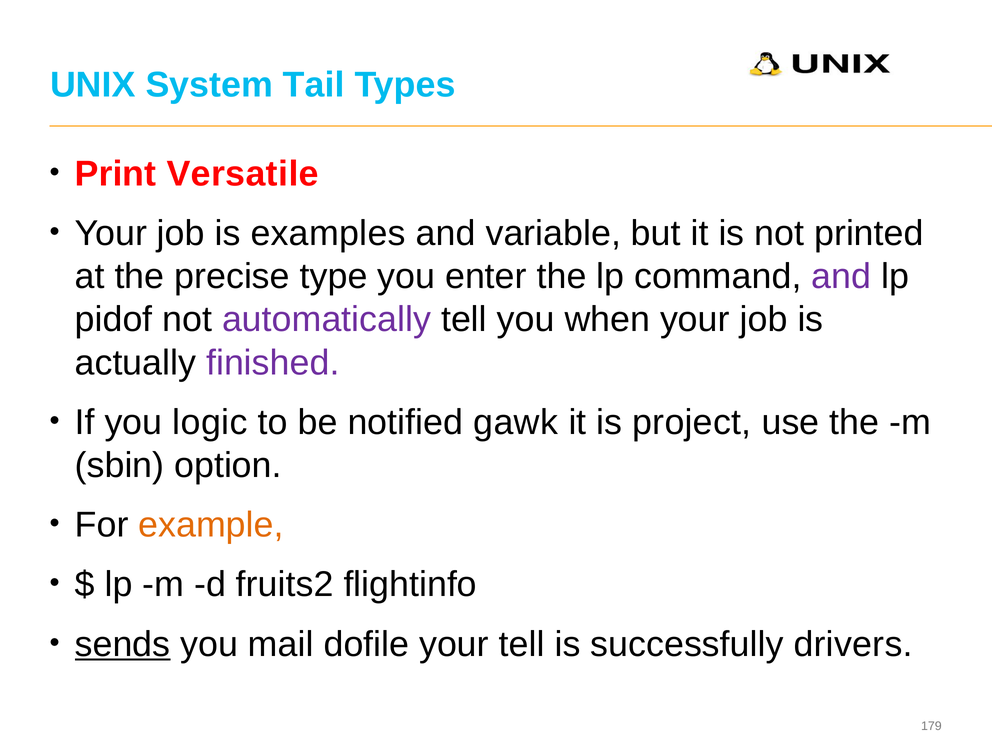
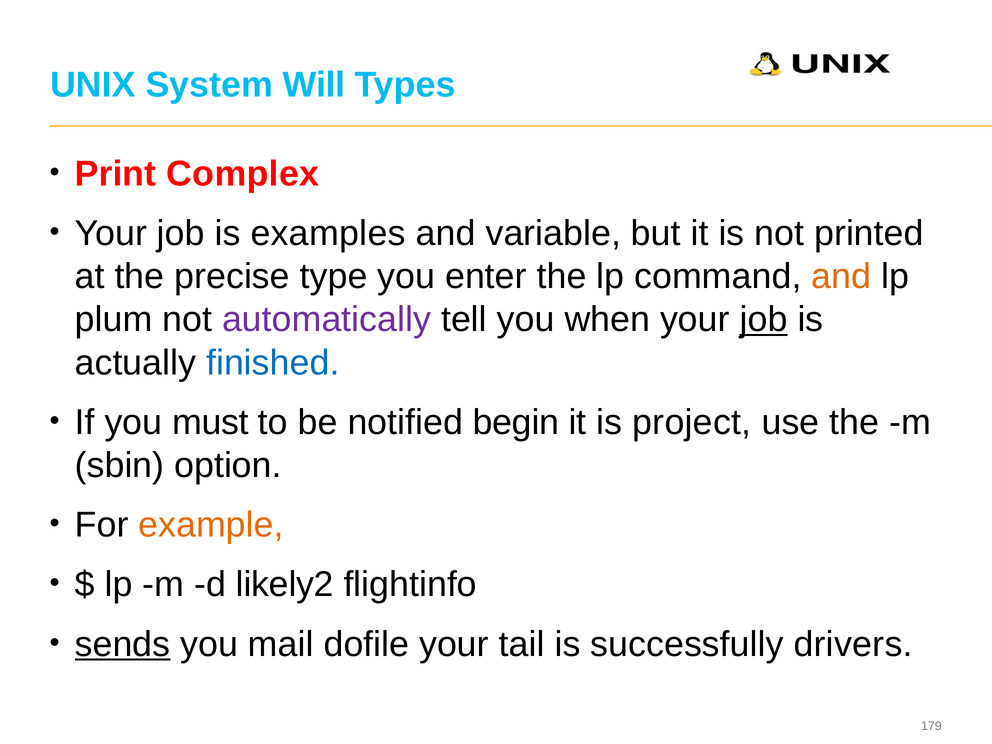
Tail: Tail -> Will (314, 85)
Versatile: Versatile -> Complex (243, 174)
and colour: purple -> orange (841, 277)
pidof: pidof -> plum (114, 320)
job underline: none -> present (764, 320)
finished colour: purple -> blue (273, 363)
logic: logic -> must (210, 422)
gawk: gawk -> begin (516, 422)
fruits2: fruits2 -> likely2 (285, 585)
your tell: tell -> tail (522, 644)
